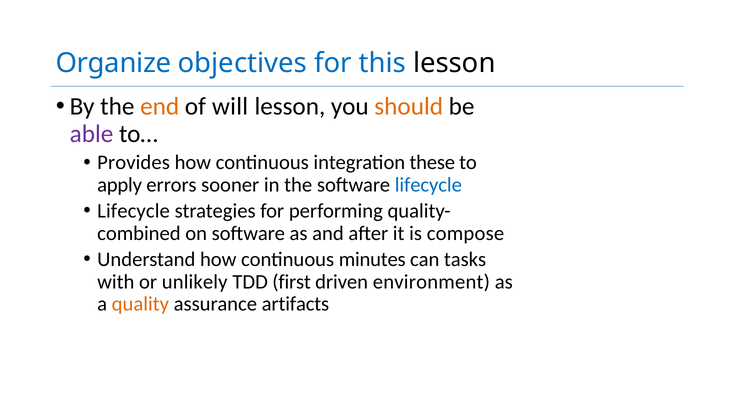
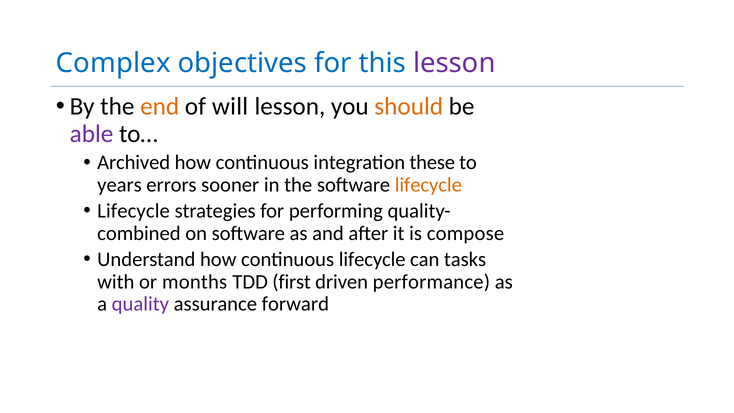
Organize: Organize -> Complex (113, 63)
lesson colour: black -> purple (454, 63)
Provides: Provides -> Archived (134, 162)
apply: apply -> years (119, 185)
lifecycle colour: blue -> orange (428, 185)
continuous minutes: minutes -> lifecycle (372, 259)
unlikely: unlikely -> months (195, 282)
environment: environment -> performance (431, 282)
quality colour: orange -> purple (140, 304)
artifacts: artifacts -> forward (295, 304)
